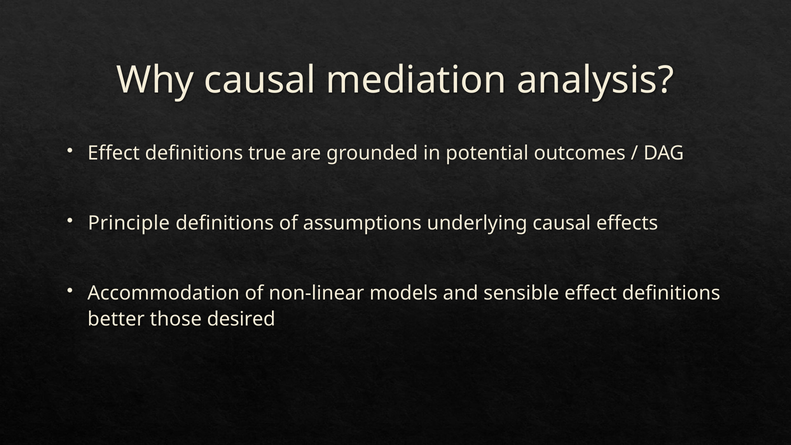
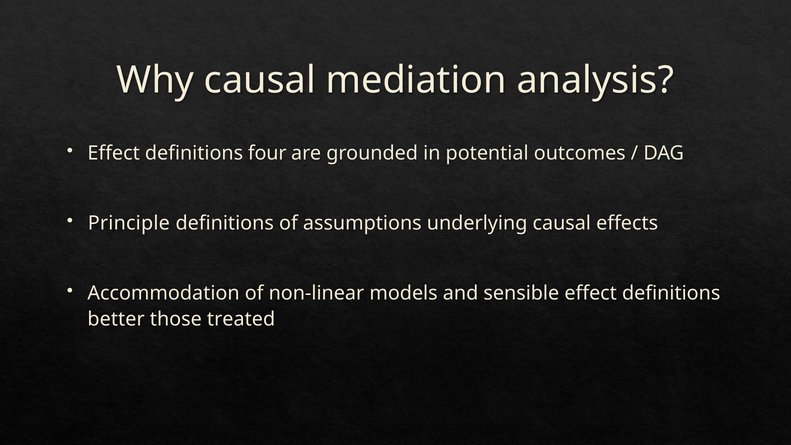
true: true -> four (267, 153)
desired: desired -> treated (241, 319)
